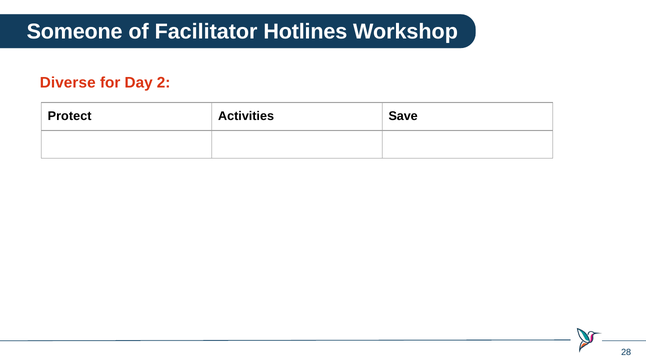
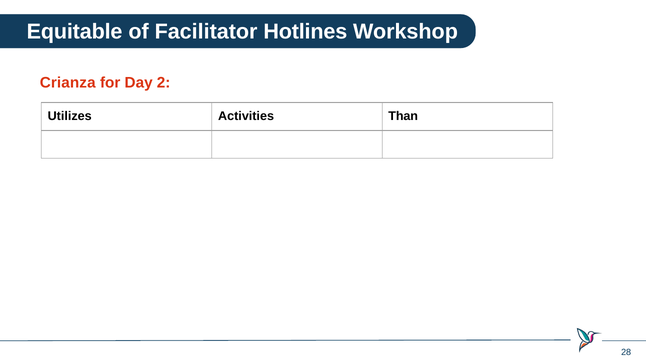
Someone: Someone -> Equitable (75, 32)
Diverse: Diverse -> Crianza (68, 83)
Protect: Protect -> Utilizes (70, 116)
Save: Save -> Than (403, 116)
